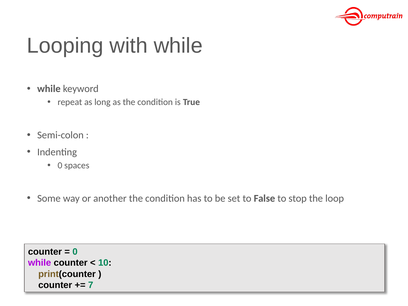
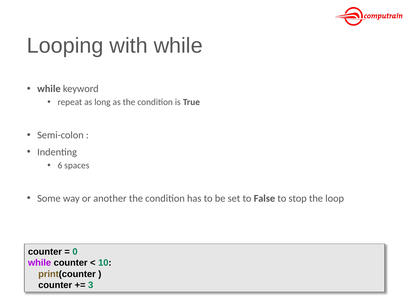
0: 0 -> 6 (60, 165)
7: 7 -> 3 (91, 285)
